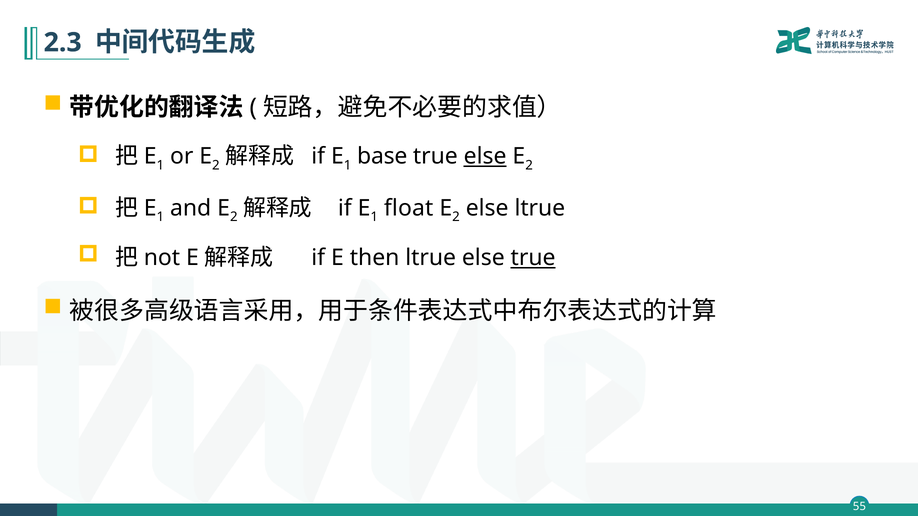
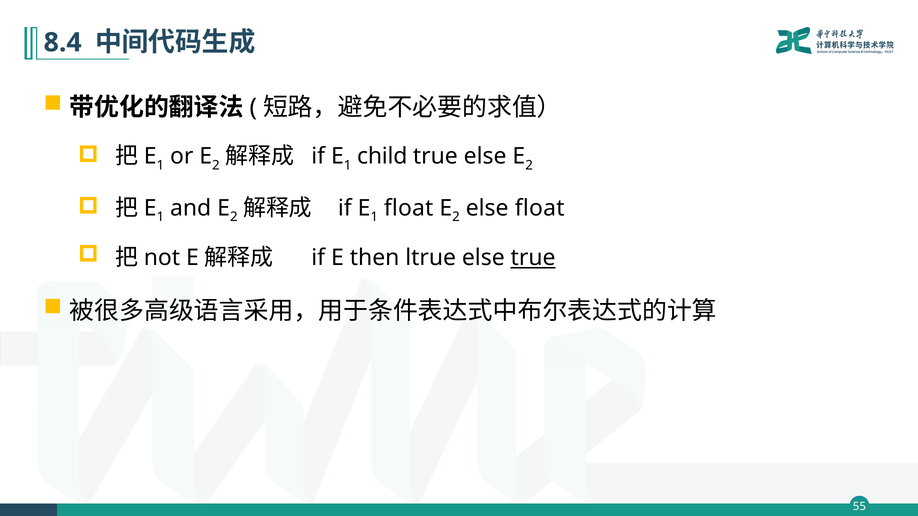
2.3: 2.3 -> 8.4 (63, 43)
base: base -> child (382, 156)
else underline: present -> none (485, 156)
else ltrue: ltrue -> float (540, 208)
